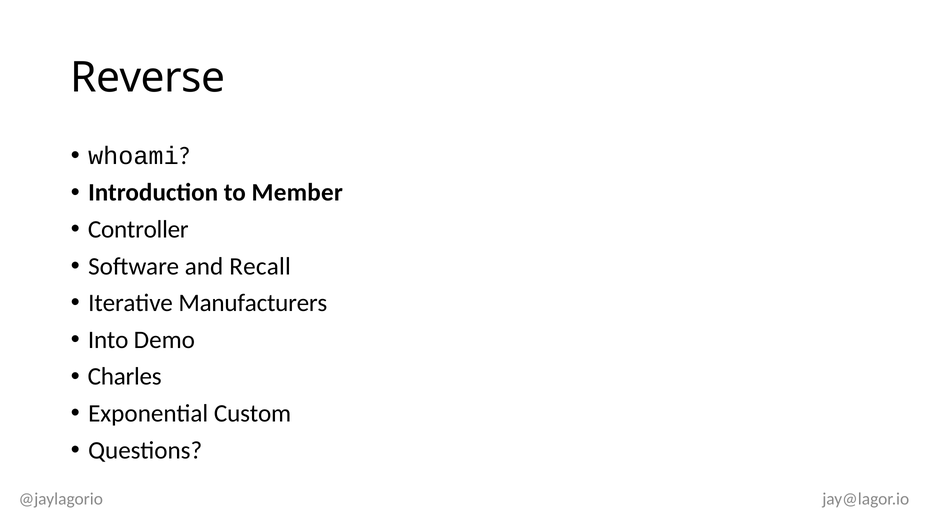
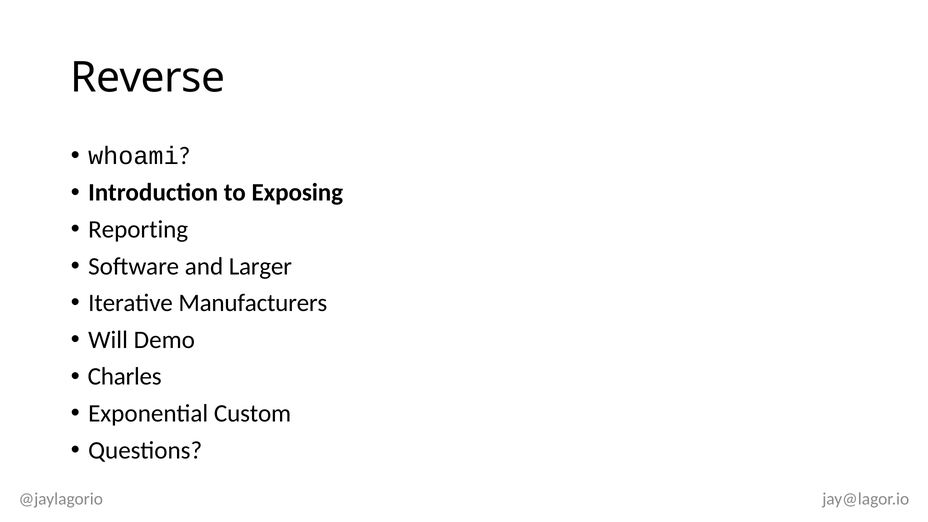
Member: Member -> Exposing (297, 193)
Controller: Controller -> Reporting (138, 229)
Recall: Recall -> Larger (260, 266)
Into: Into -> Will (108, 340)
